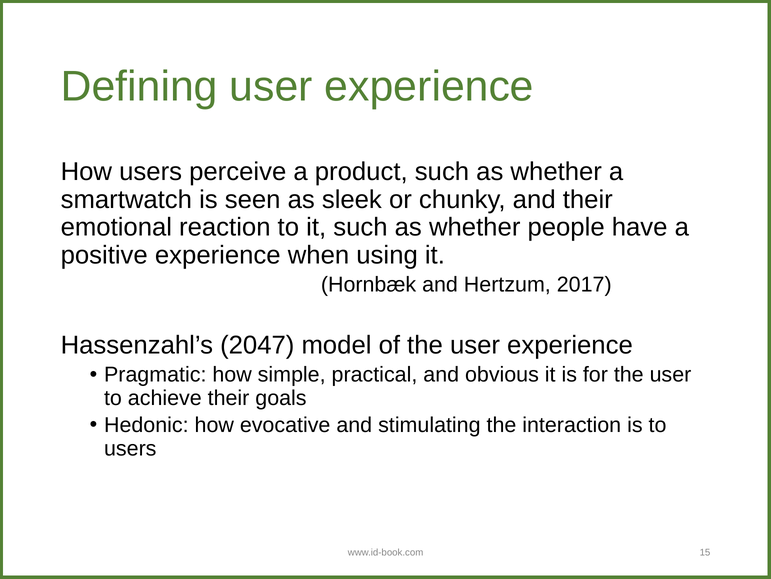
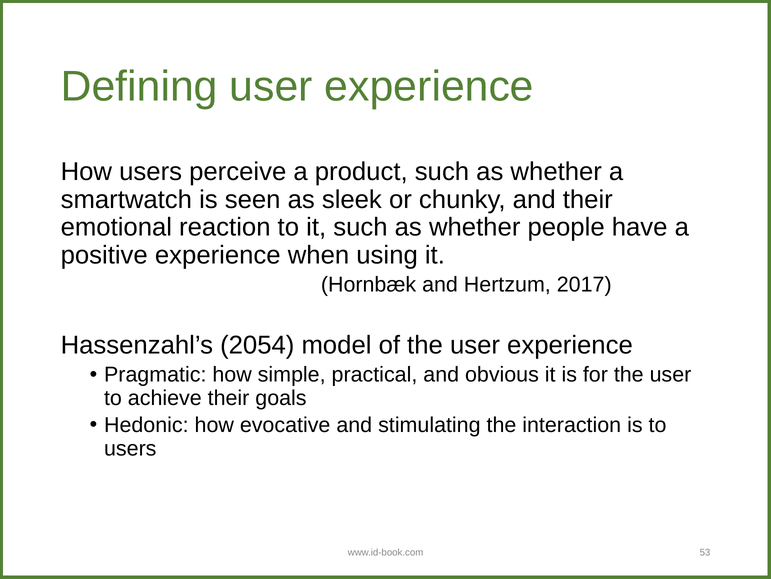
2047: 2047 -> 2054 (257, 345)
15: 15 -> 53 (705, 552)
